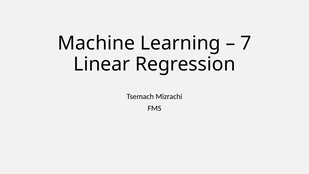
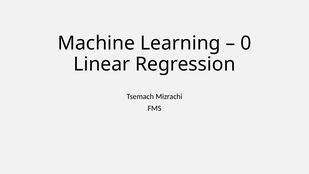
7: 7 -> 0 (246, 43)
